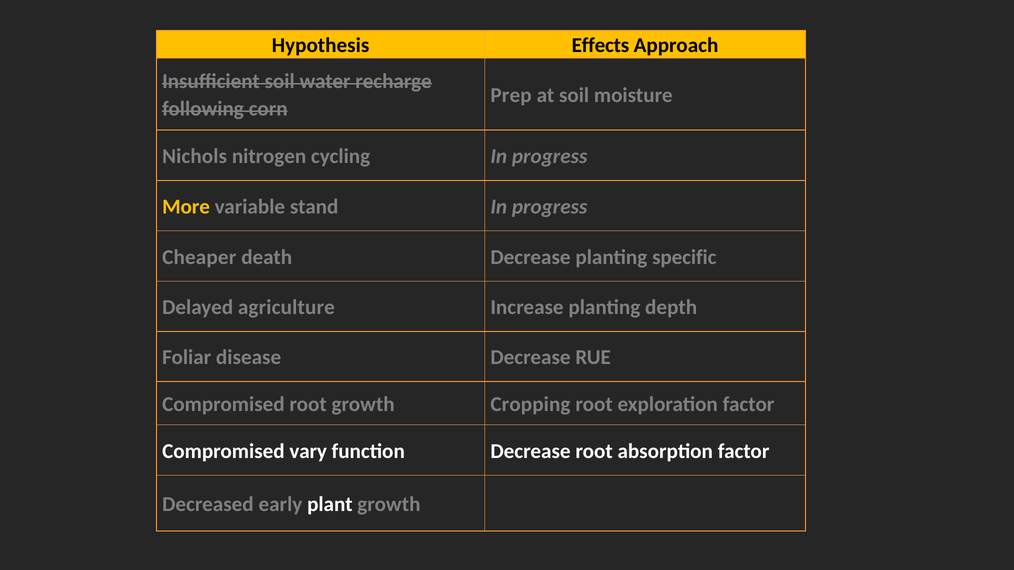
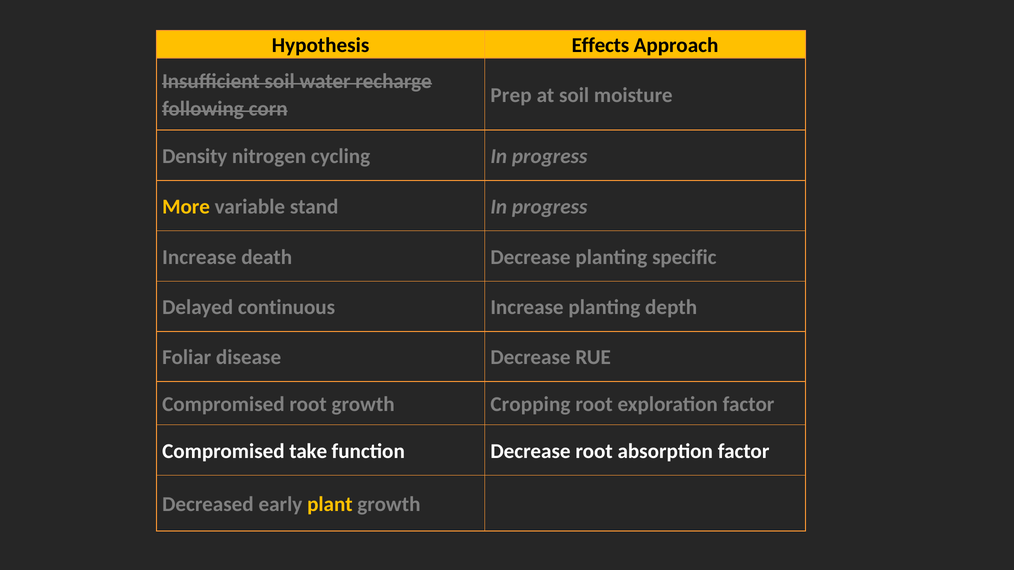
Nichols: Nichols -> Density (195, 156)
Cheaper: Cheaper -> Increase (199, 257)
agriculture: agriculture -> continuous (286, 308)
vary: vary -> take (308, 451)
plant colour: white -> yellow (330, 504)
